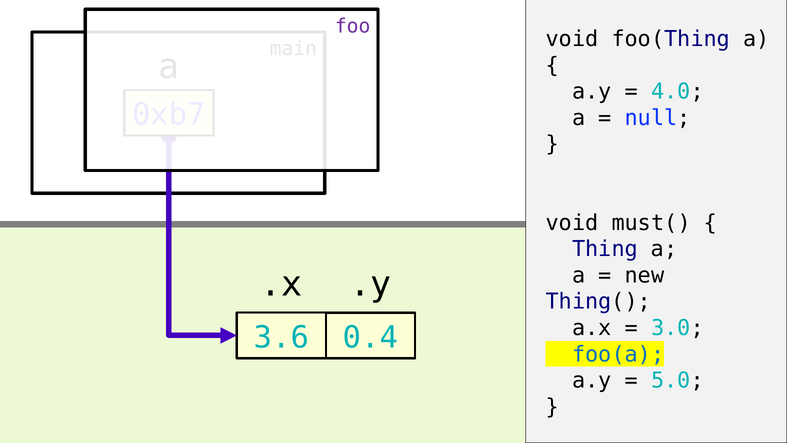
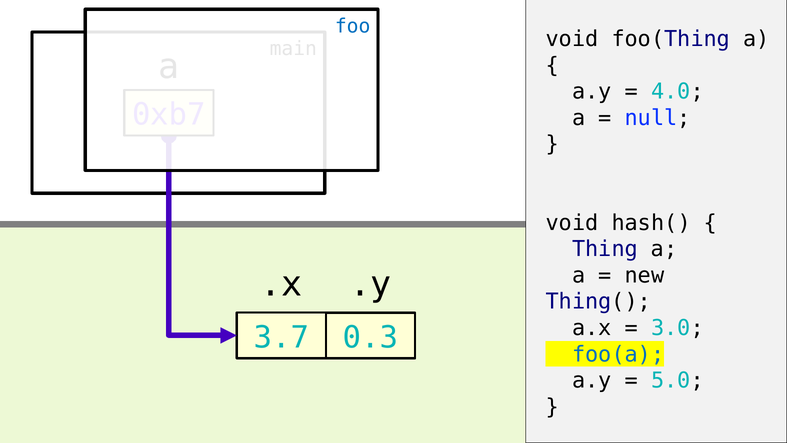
foo colour: purple -> blue (353, 26)
must(: must( -> hash( (651, 223)
3.6: 3.6 -> 3.7 (281, 337)
0.4: 0.4 -> 0.3 (371, 337)
